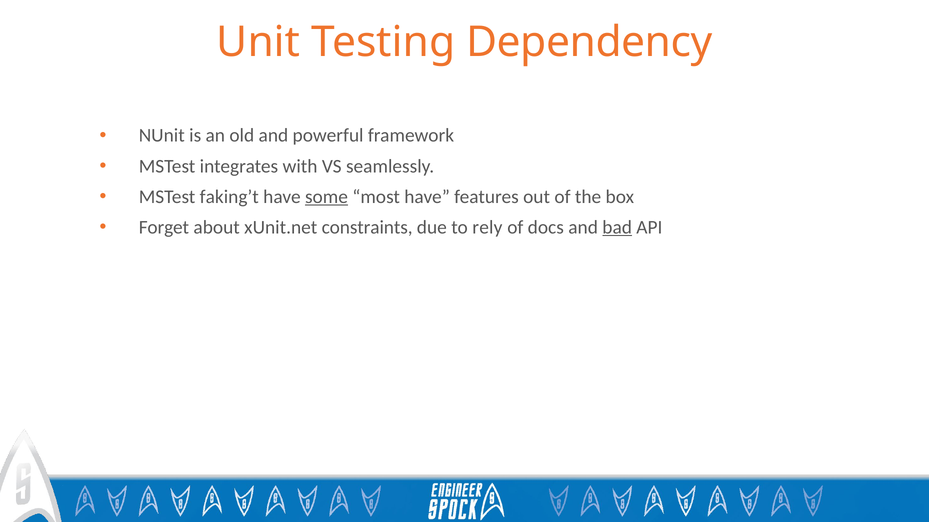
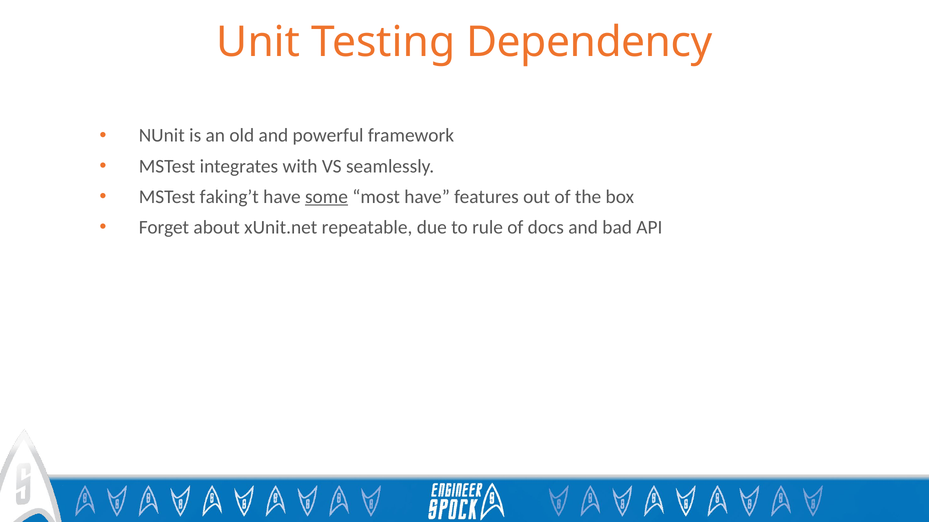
constraints: constraints -> repeatable (367, 228)
rely: rely -> rule (488, 228)
bad underline: present -> none (617, 228)
